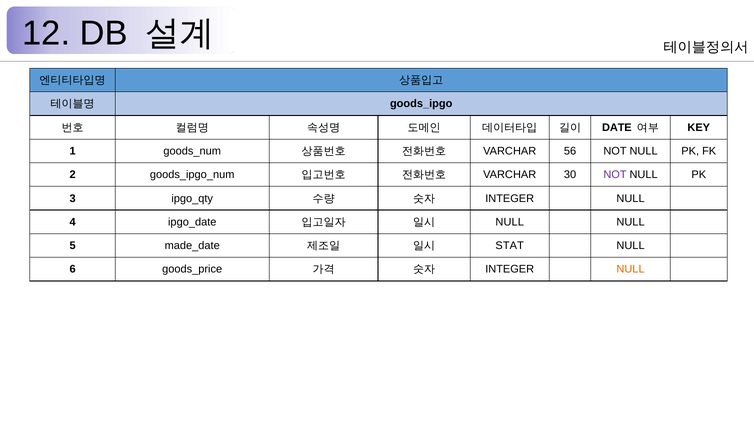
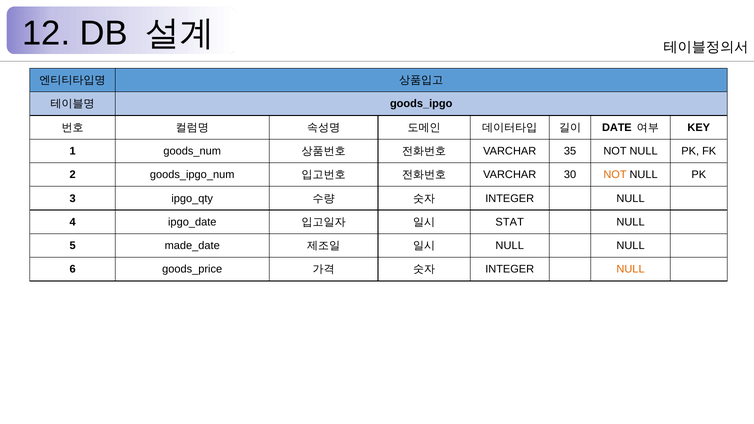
56: 56 -> 35 (570, 151)
NOT colour: purple -> orange (615, 175)
NULL: NULL -> STAT (510, 222)
STAT: STAT -> NULL (510, 246)
